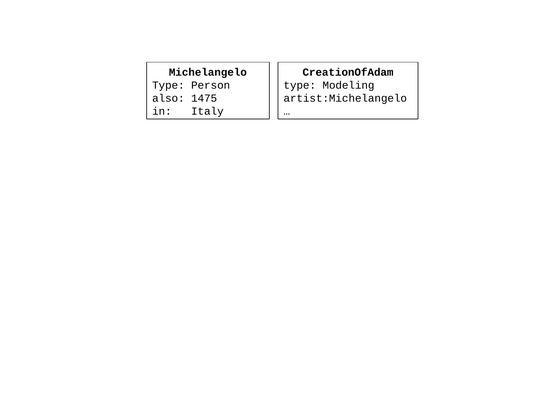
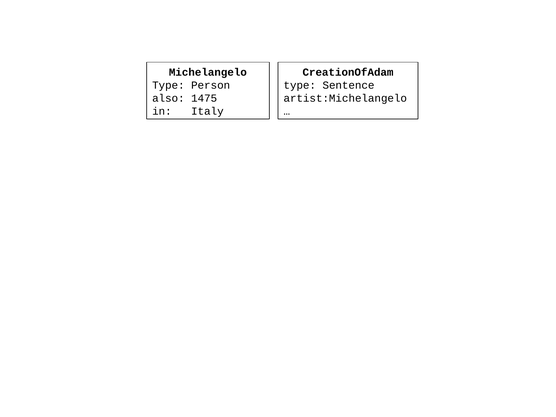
Modeling: Modeling -> Sentence (348, 85)
